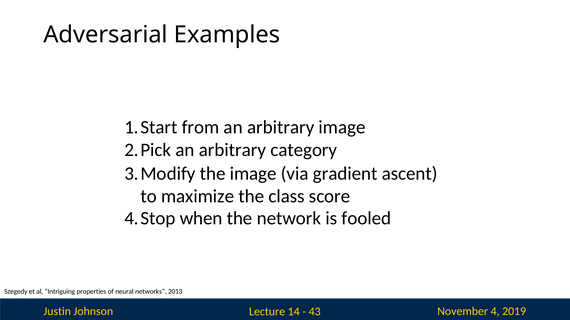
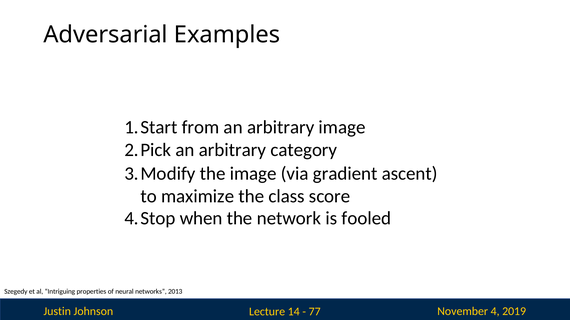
43: 43 -> 77 (315, 312)
